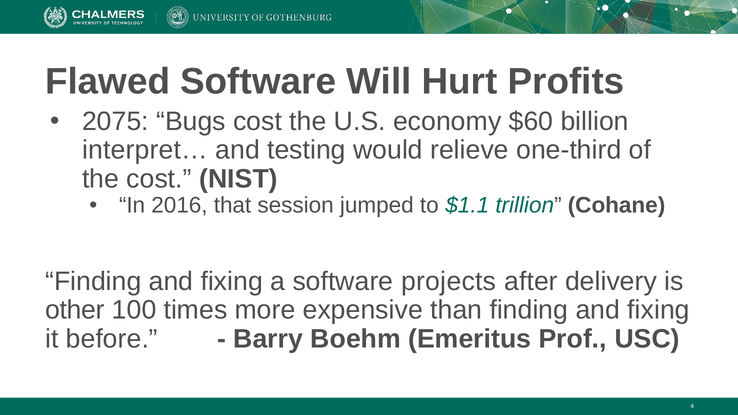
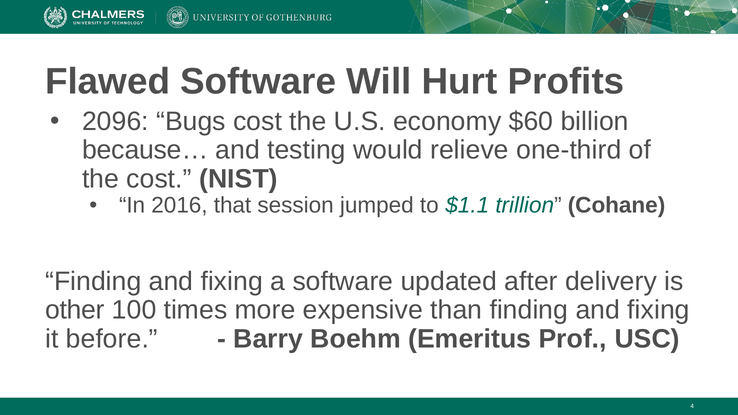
2075: 2075 -> 2096 (115, 121)
interpret…: interpret… -> because… (145, 150)
projects: projects -> updated (449, 281)
